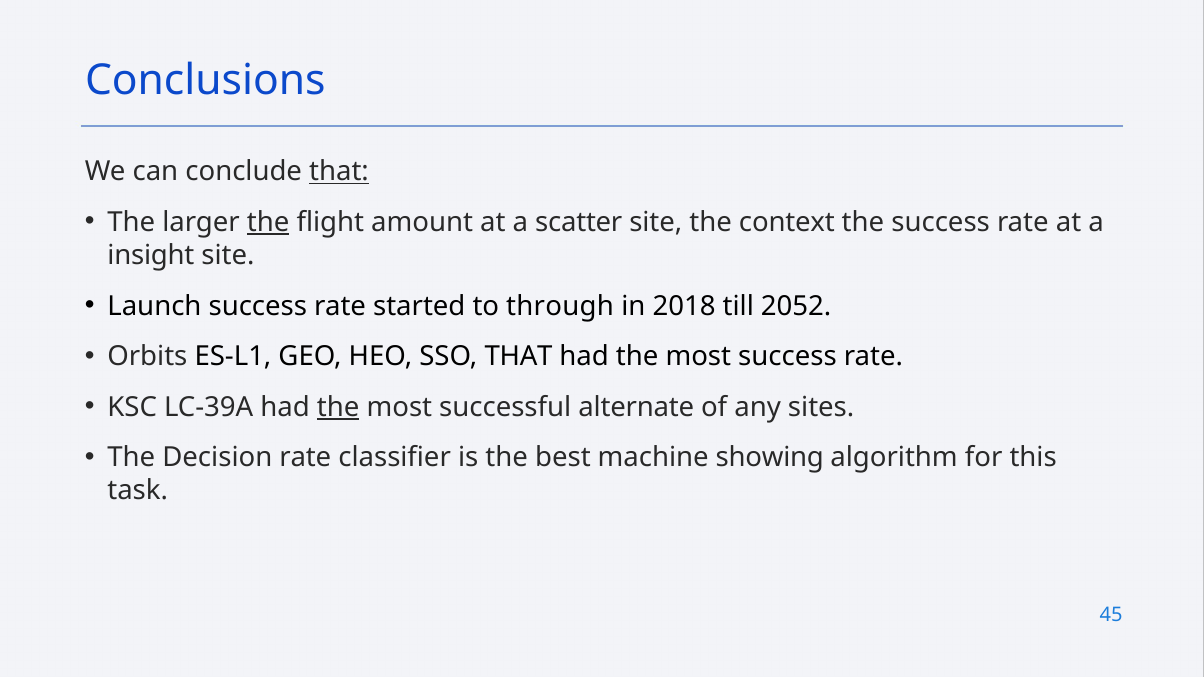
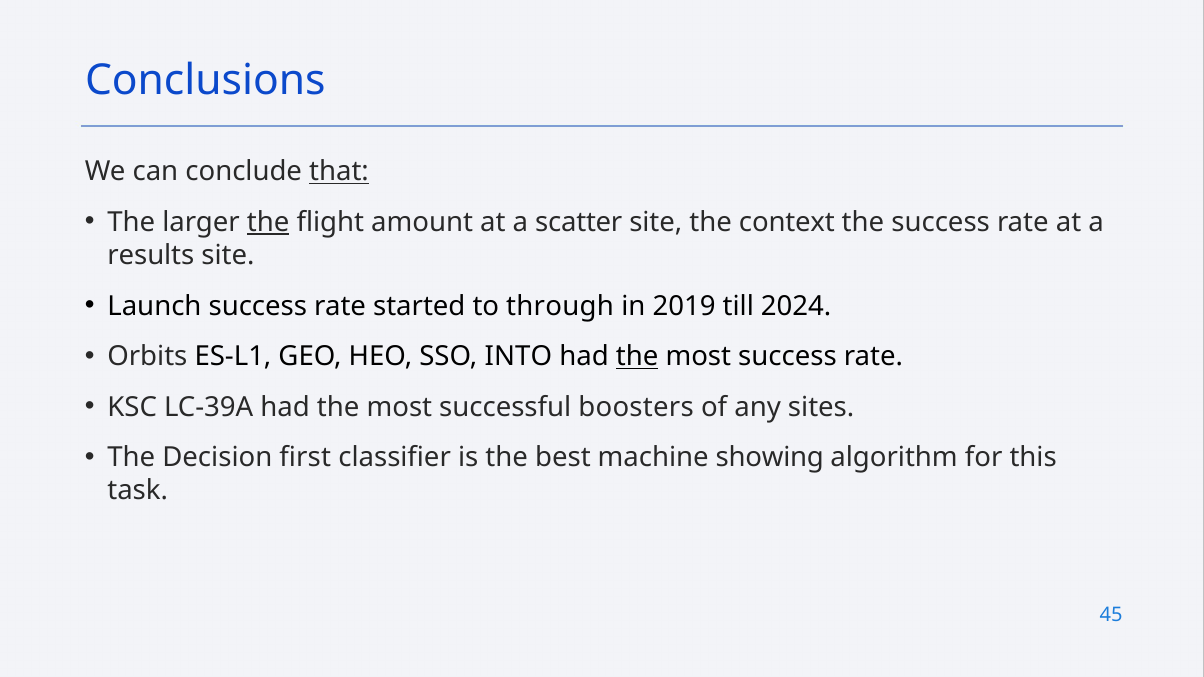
insight: insight -> results (151, 255)
2018: 2018 -> 2019 (684, 306)
2052: 2052 -> 2024 (796, 306)
SSO THAT: THAT -> INTO (518, 357)
the underline: none -> present (637, 357)
the underline: present -> none (338, 407)
alternate: alternate -> boosters (636, 407)
Decision rate: rate -> first (305, 458)
